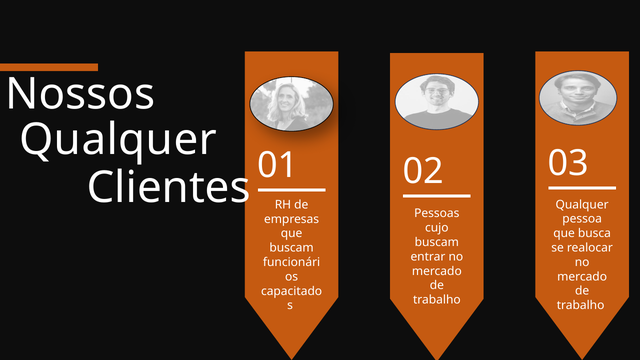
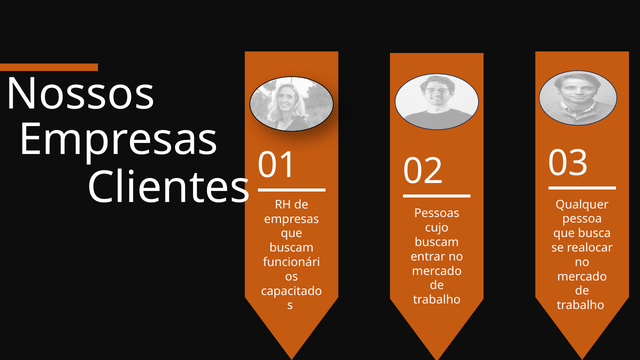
Qualquer: Qualquer -> Empresas (118, 140)
